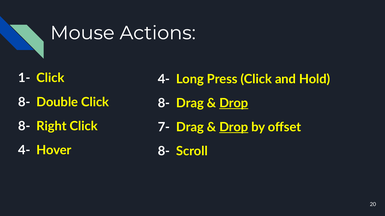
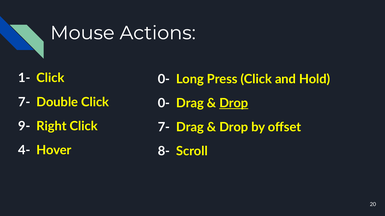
4-: 4- -> 0- (164, 79)
8-: 8- -> 7- (24, 102)
8-: 8- -> 0- (164, 103)
8-: 8- -> 9- (24, 126)
Drop underline: present -> none (234, 128)
